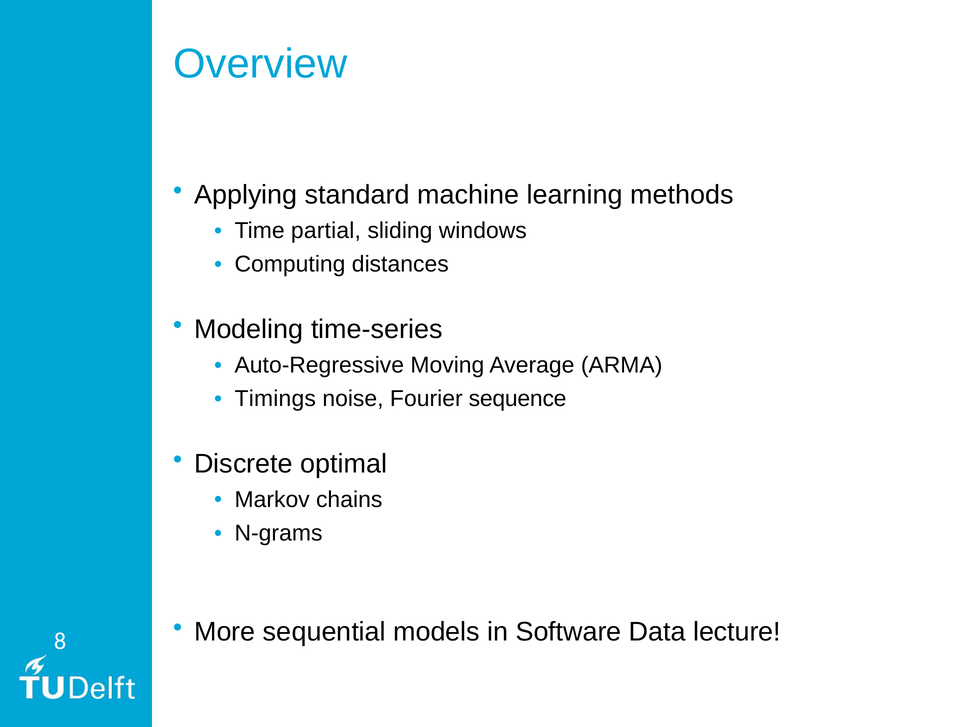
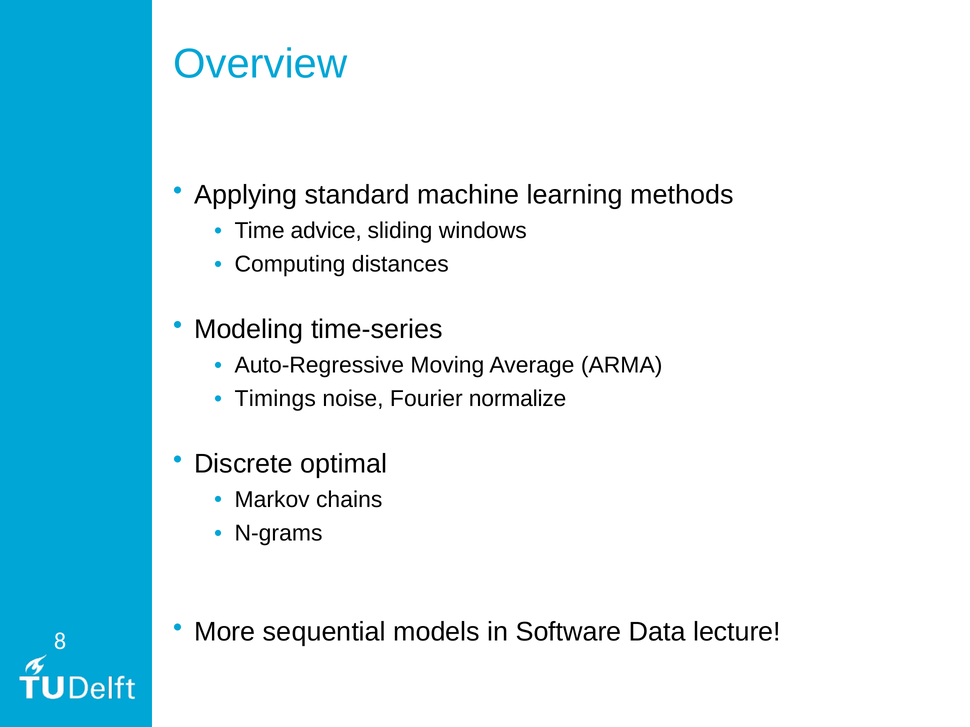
partial: partial -> advice (326, 231)
sequence: sequence -> normalize (518, 399)
